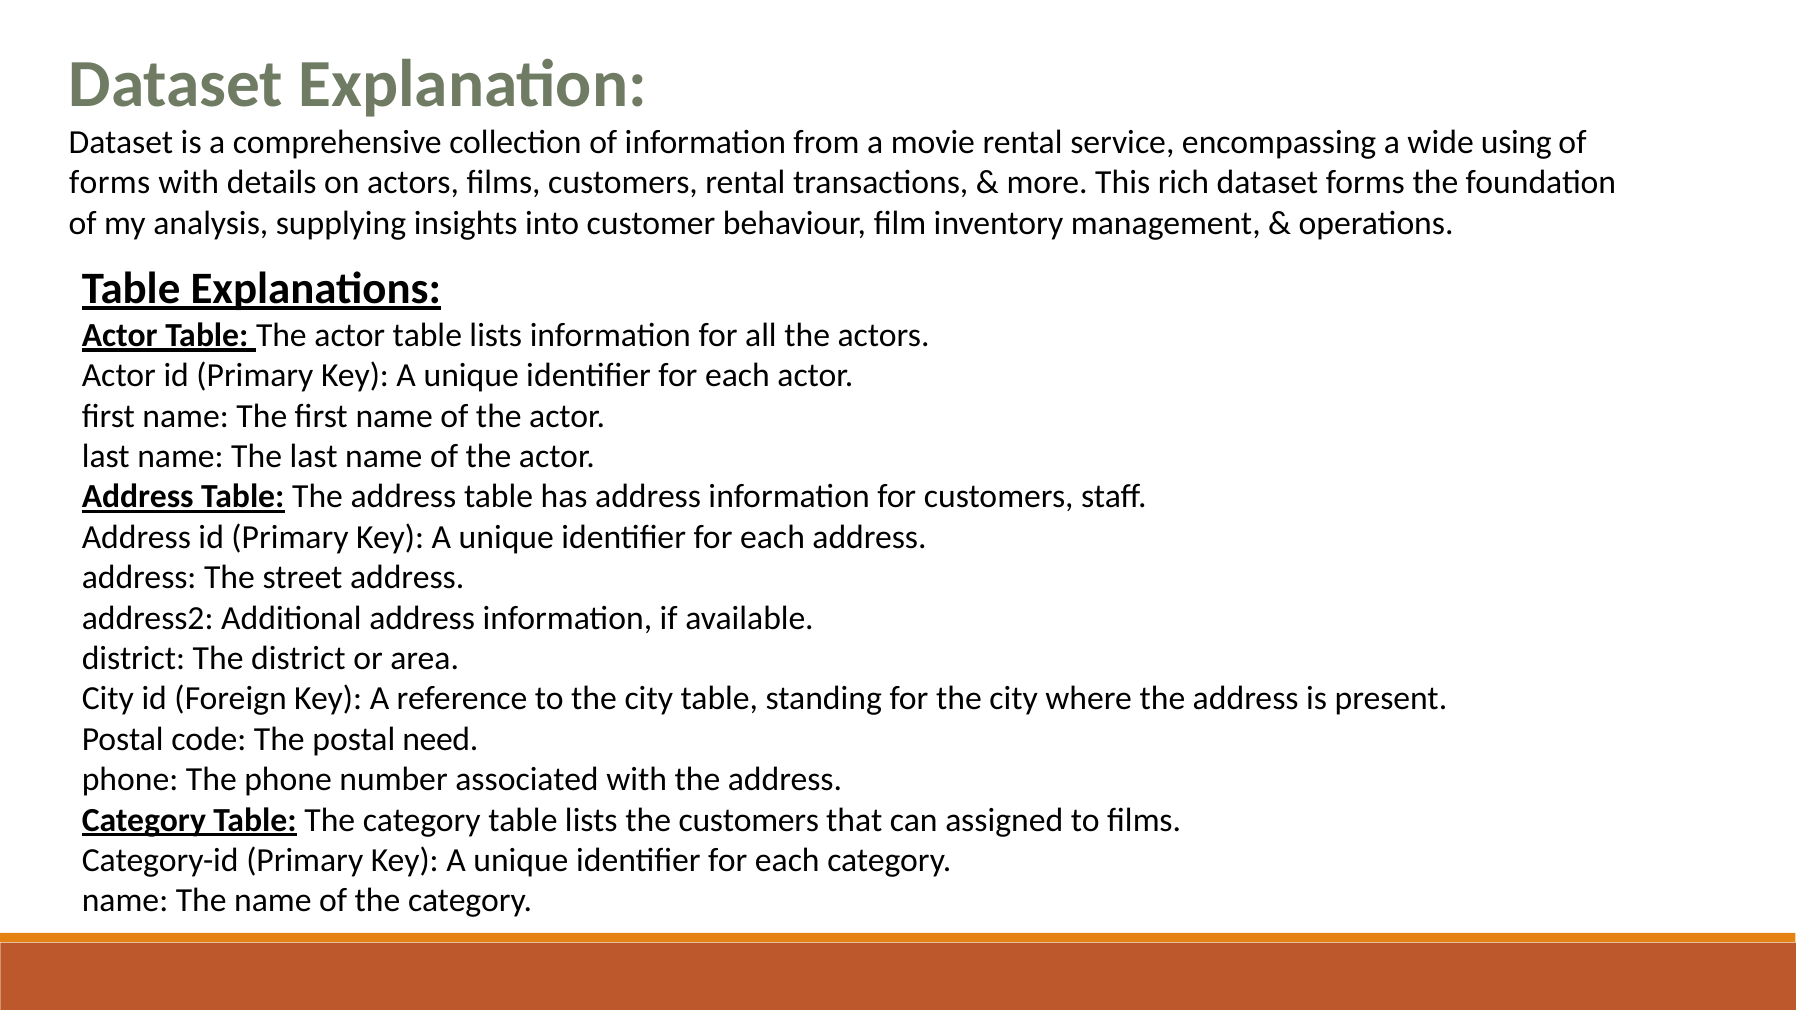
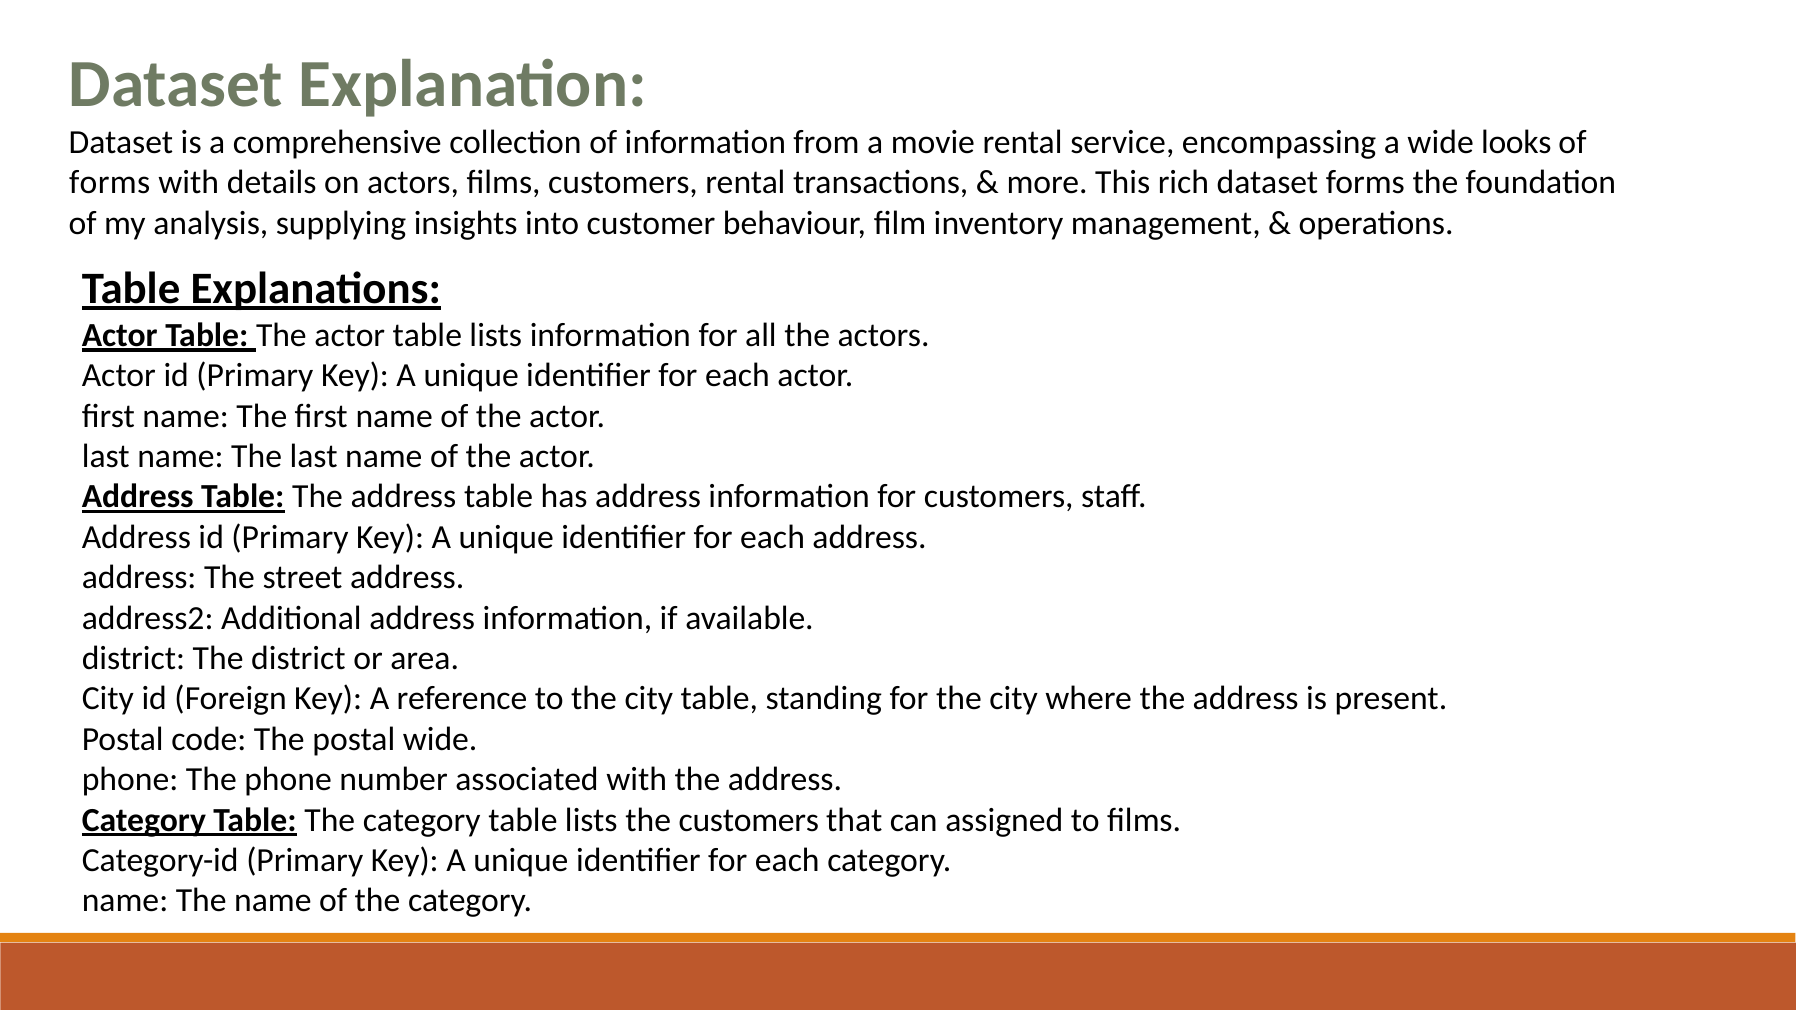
using: using -> looks (1516, 142)
postal need: need -> wide (440, 739)
